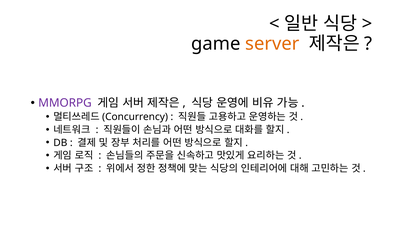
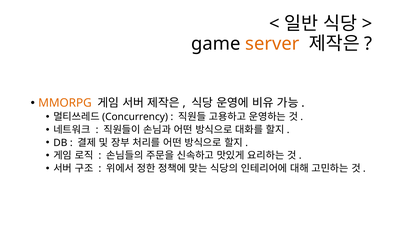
MMORPG colour: purple -> orange (65, 103)
